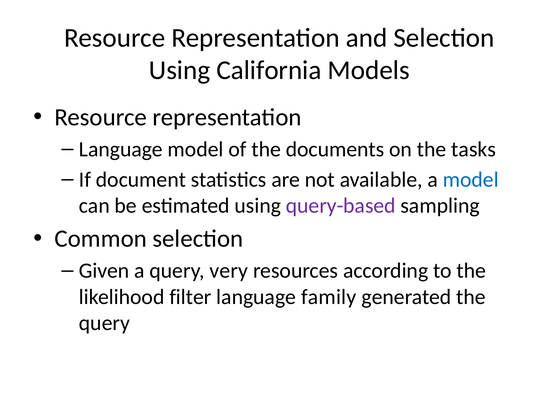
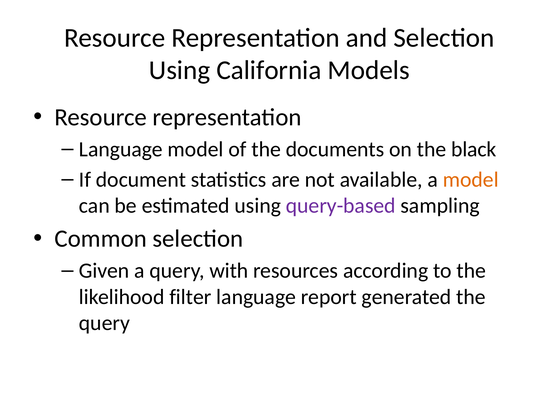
tasks: tasks -> black (474, 149)
model colour: blue -> orange (471, 180)
very: very -> with (229, 271)
family: family -> report (329, 297)
